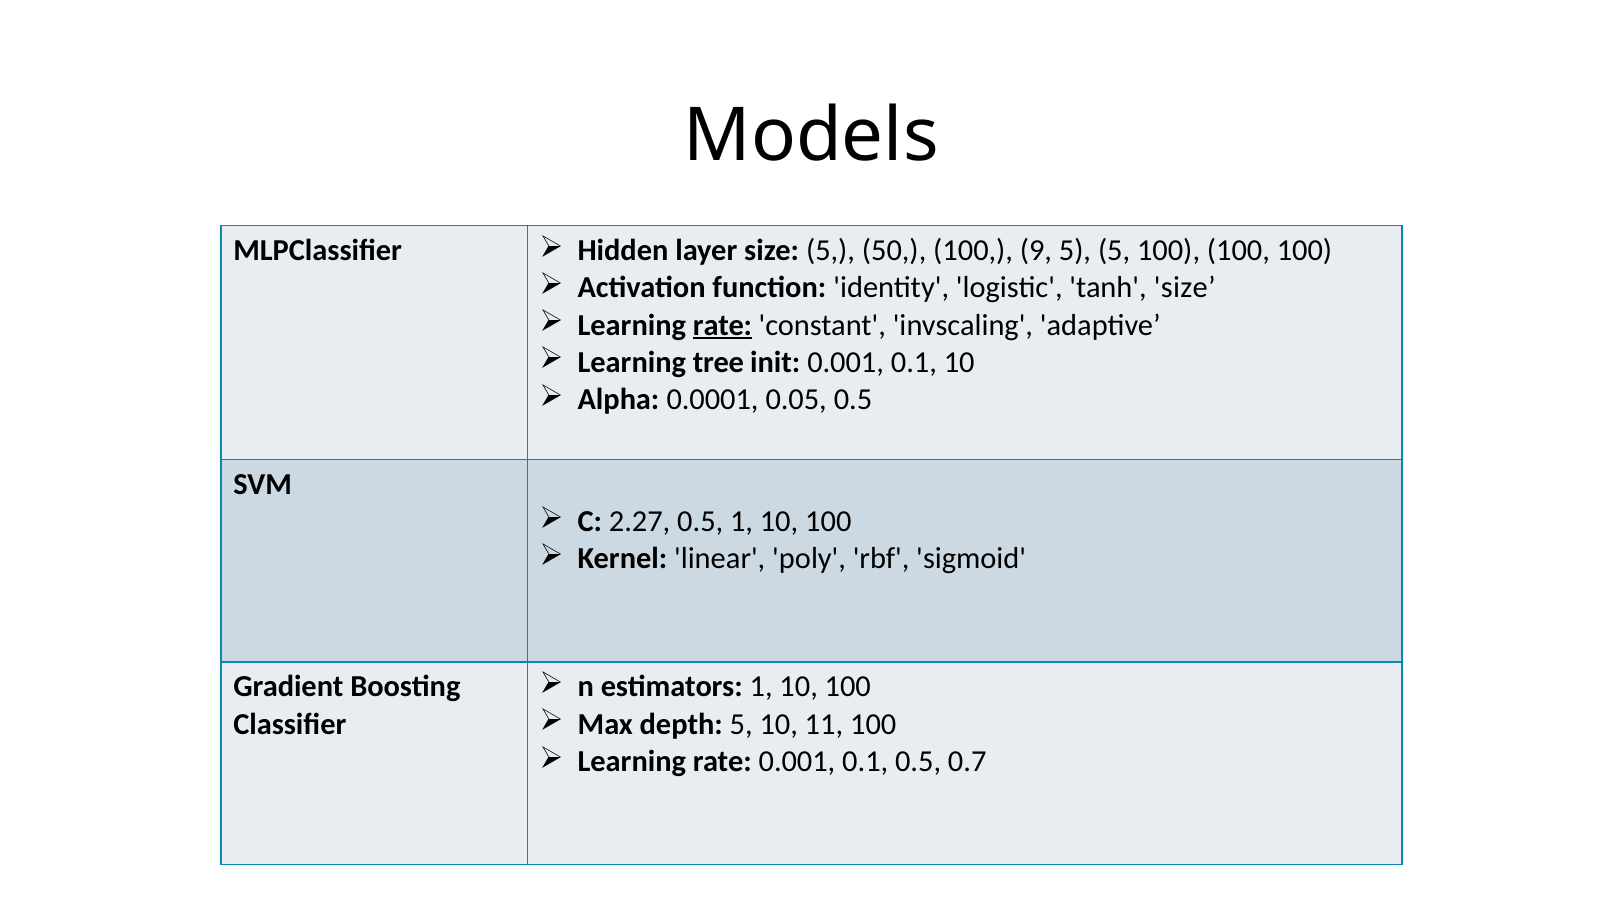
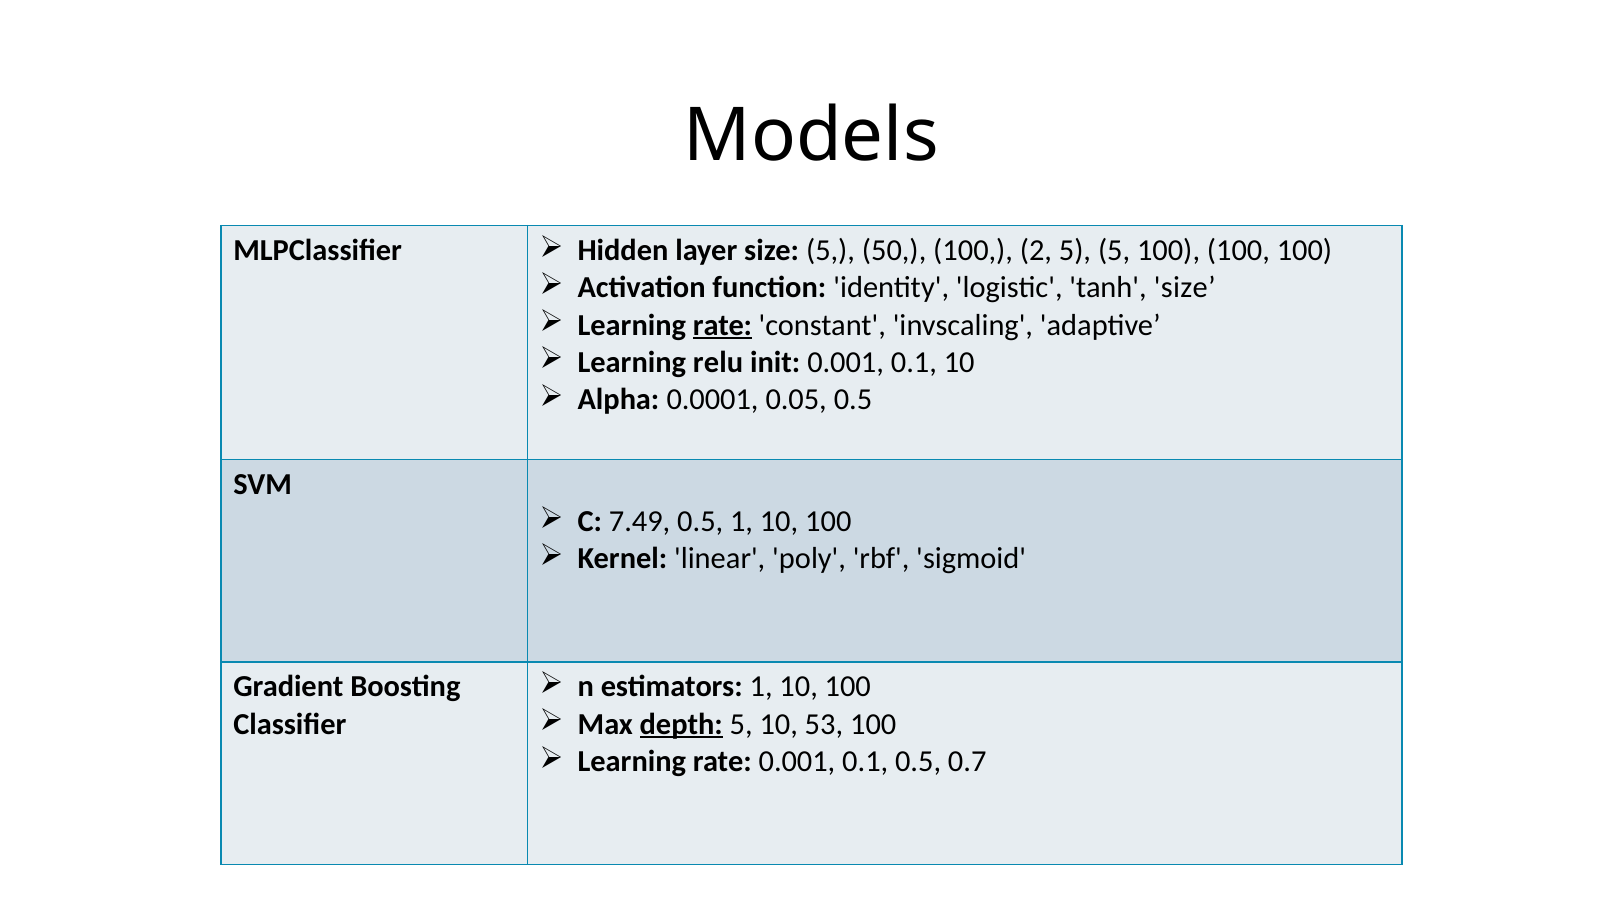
9: 9 -> 2 (1036, 251)
tree: tree -> relu (718, 362)
2.27: 2.27 -> 7.49 (640, 522)
depth underline: none -> present (681, 724)
11: 11 -> 53 (824, 724)
